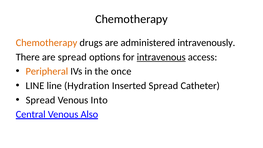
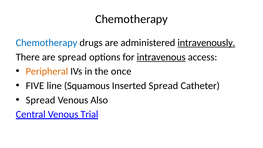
Chemotherapy colour: orange -> blue (47, 43)
intravenously underline: none -> present (206, 43)
LINE: LINE -> FIVE (35, 86)
Hydration: Hydration -> Squamous (87, 86)
Into: Into -> Also (99, 100)
Also: Also -> Trial (89, 114)
